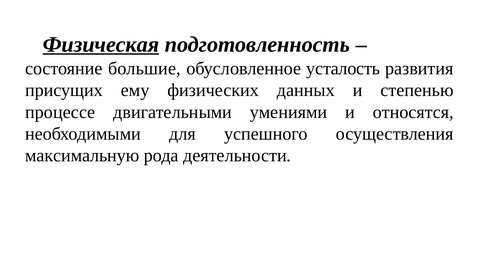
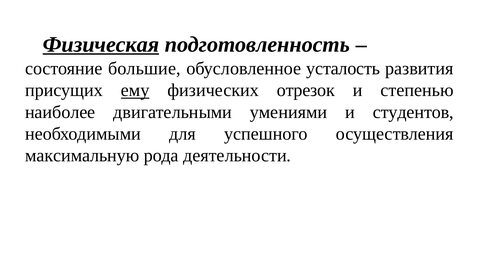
ему underline: none -> present (135, 90)
данных: данных -> отрезок (306, 90)
процессе: процессе -> наиболее (60, 112)
относятся: относятся -> студентов (413, 112)
